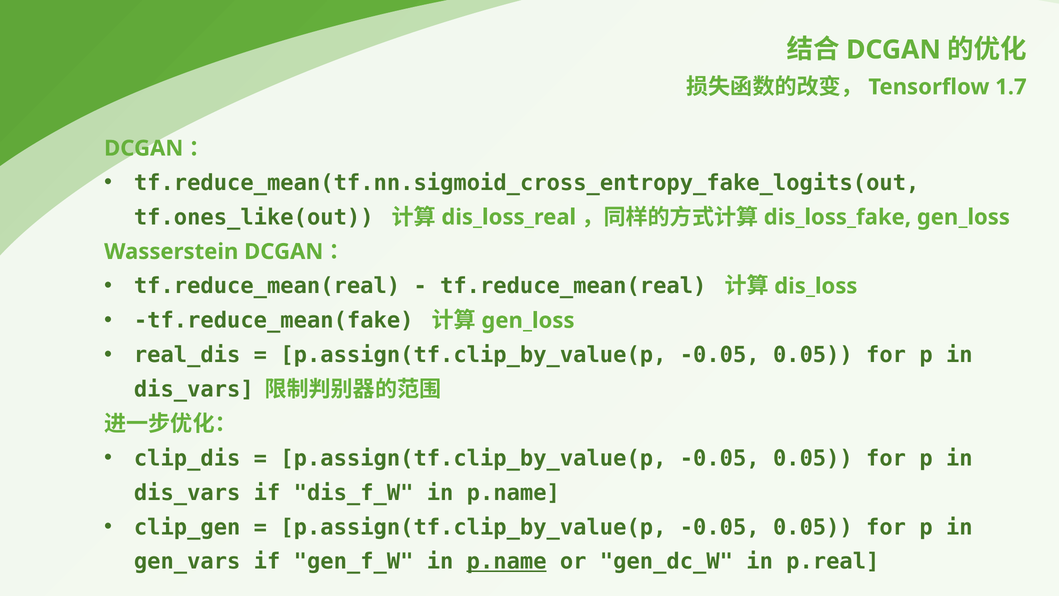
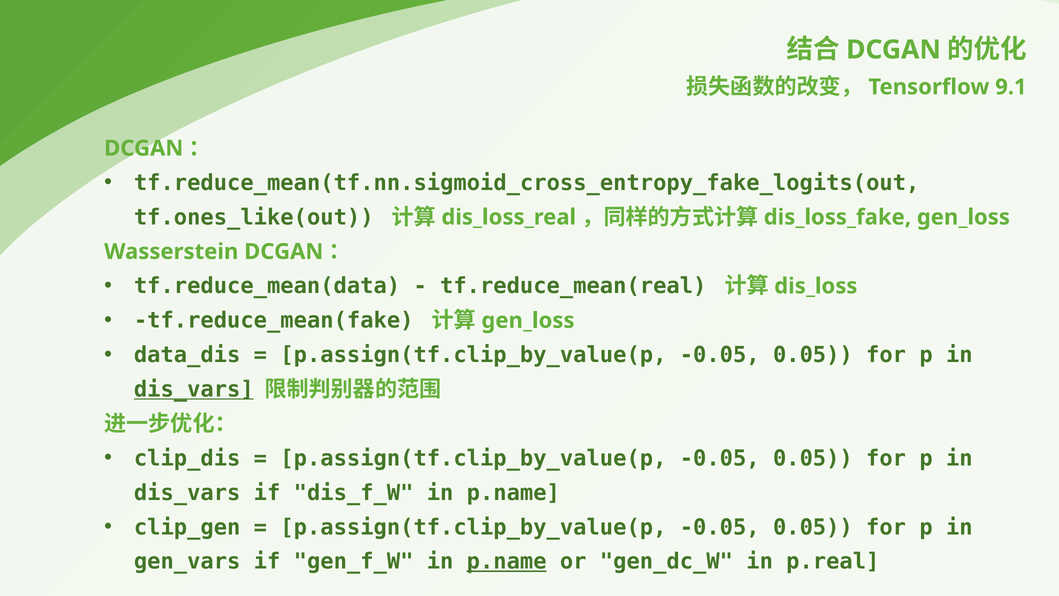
1.7: 1.7 -> 9.1 (1011, 87)
tf.reduce_mean(real: tf.reduce_mean(real -> tf.reduce_mean(data (267, 286)
real_dis: real_dis -> data_dis (187, 355)
dis_vars underline: none -> present (194, 389)
